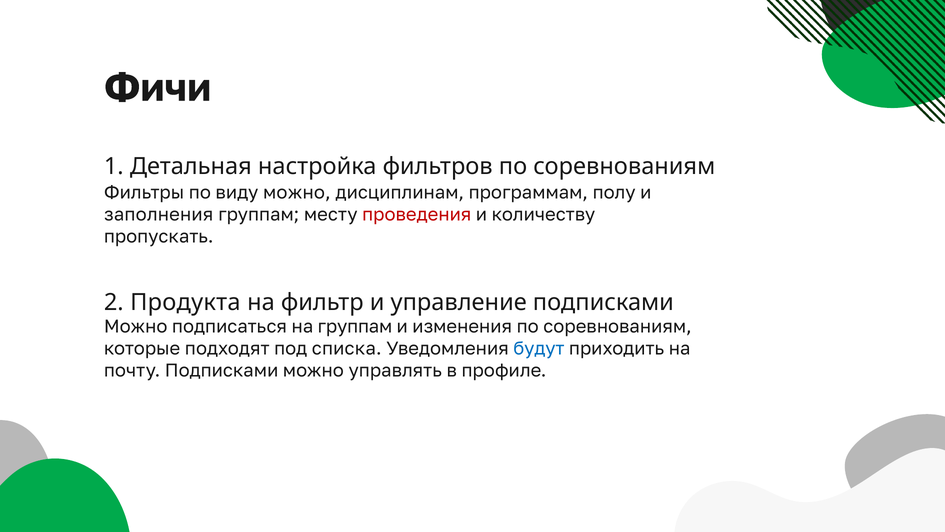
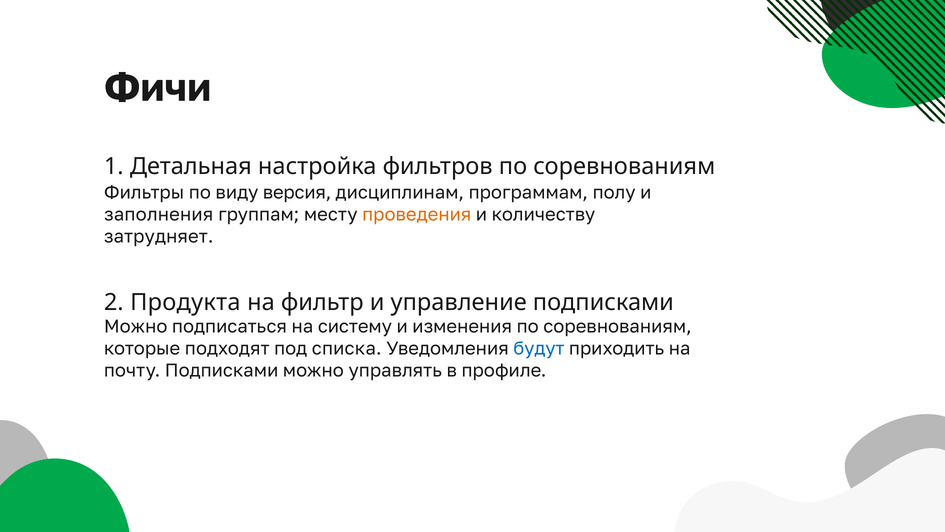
виду можно: можно -> версия (297, 192)
проведения colour: red -> orange (417, 214)
пропускать: пропускать -> затрудняет (159, 236)
на группам: группам -> систему (355, 326)
